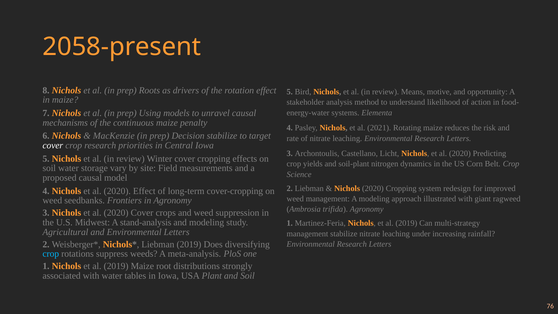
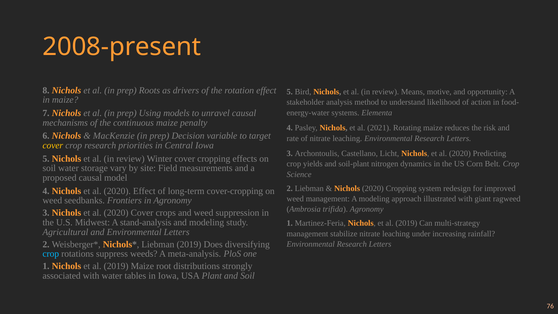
2058-present: 2058-present -> 2008-present (122, 47)
Decision stabilize: stabilize -> variable (222, 136)
cover colour: white -> yellow (53, 145)
